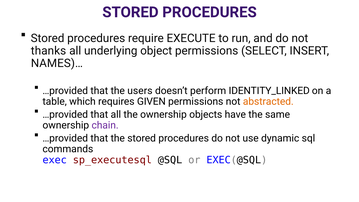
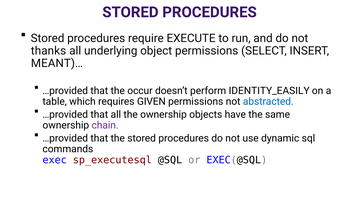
NAMES)…: NAMES)… -> MEANT)… (57, 63)
users: users -> occur (140, 91)
IDENTITY_LINKED: IDENTITY_LINKED -> IDENTITY_EASILY (269, 91)
abstracted colour: orange -> blue (268, 102)
